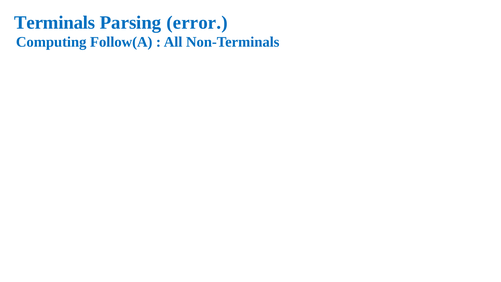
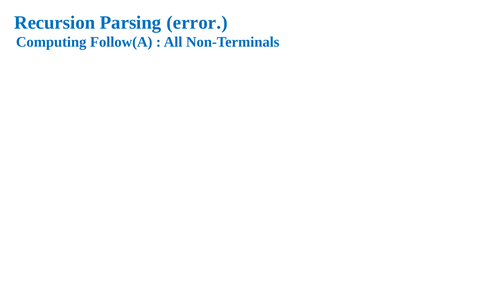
Terminals: Terminals -> Recursion (55, 23)
